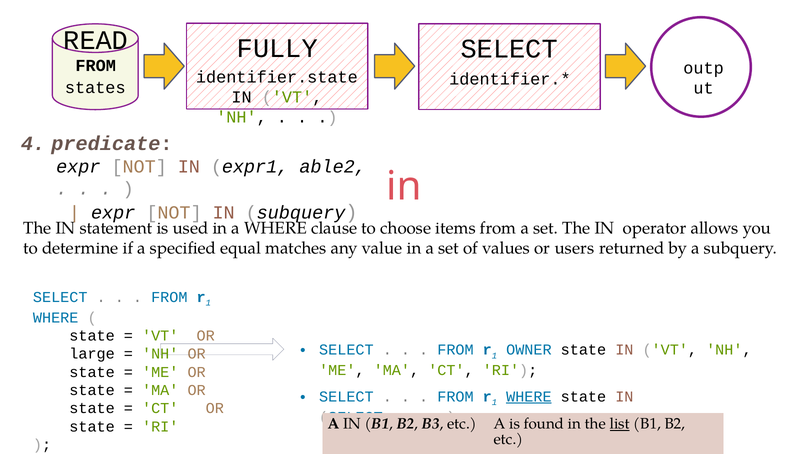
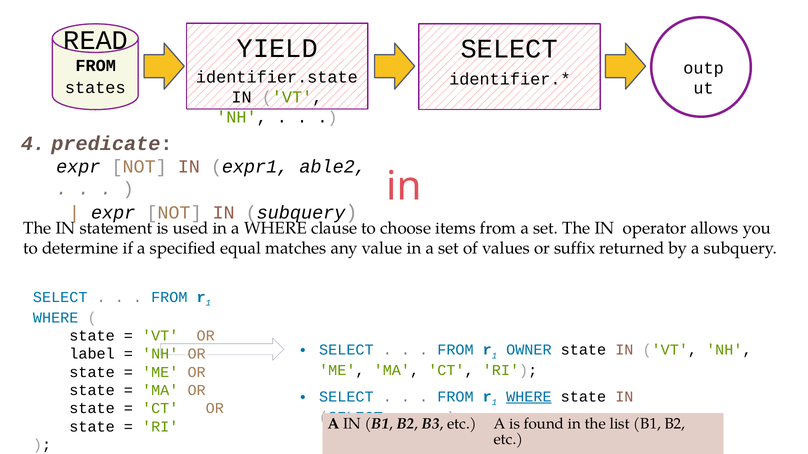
FULLY: FULLY -> YIELD (277, 49)
users: users -> suffix (575, 248)
large: large -> label (92, 354)
list underline: present -> none (620, 424)
